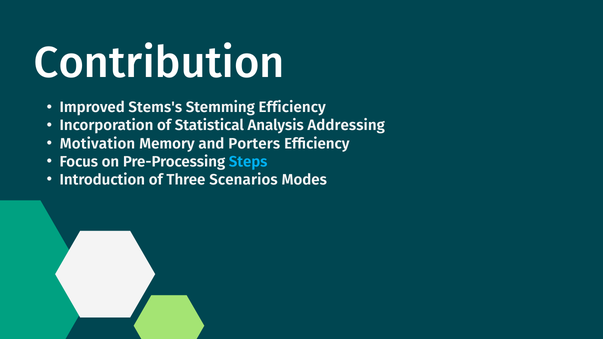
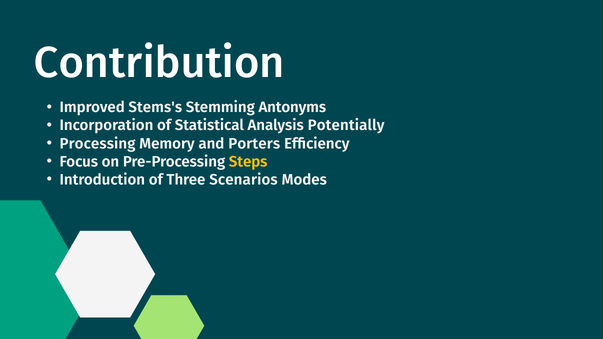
Stemming Efficiency: Efficiency -> Antonyms (292, 107)
Addressing: Addressing -> Potentially (346, 126)
Motivation: Motivation -> Processing (98, 144)
Steps colour: light blue -> yellow (248, 162)
